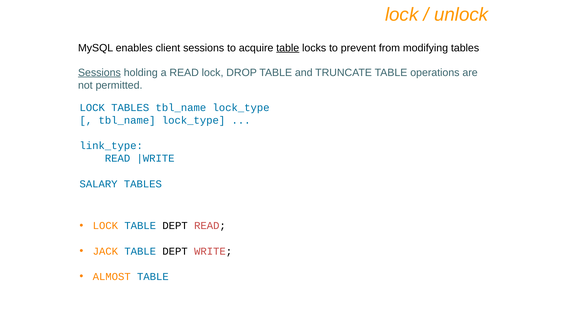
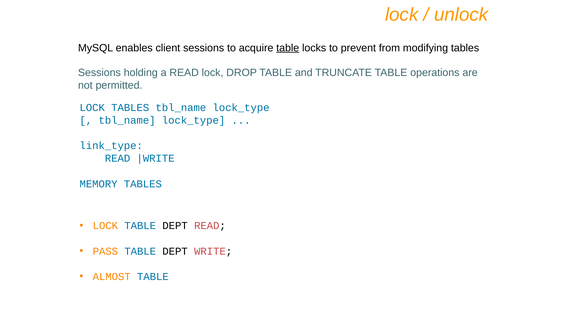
Sessions underline: present -> none (99, 72)
SALARY: SALARY -> MEMORY (99, 184)
JACK: JACK -> PASS (105, 251)
